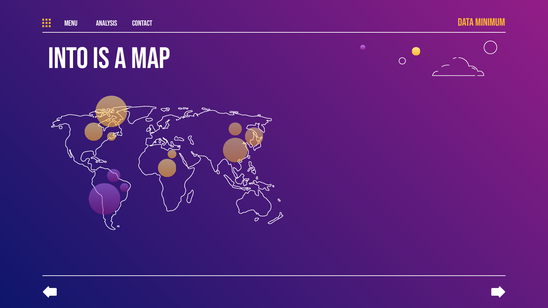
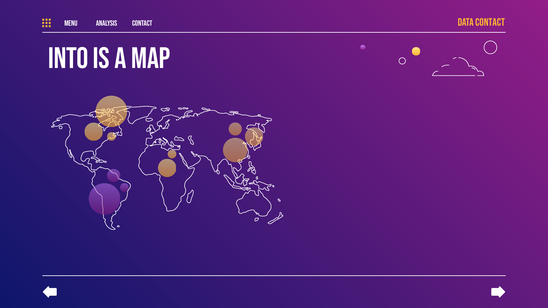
Data MINIMUM: MINIMUM -> CONTACT (490, 22)
